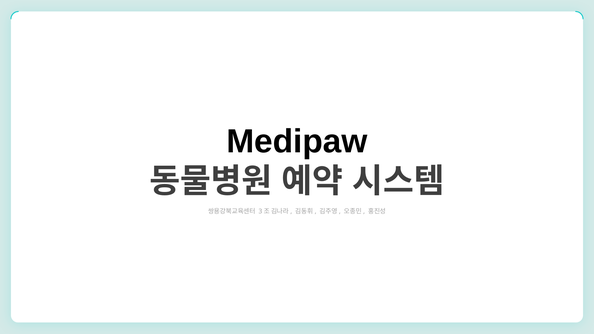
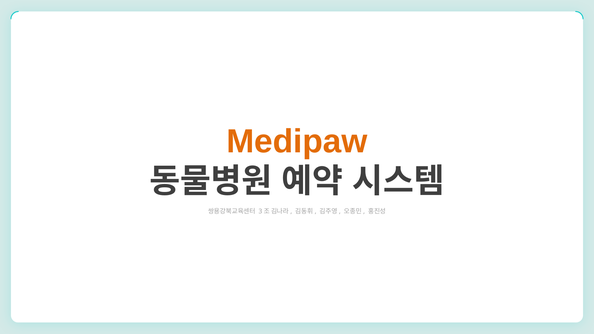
Medipaw colour: black -> orange (297, 142)
